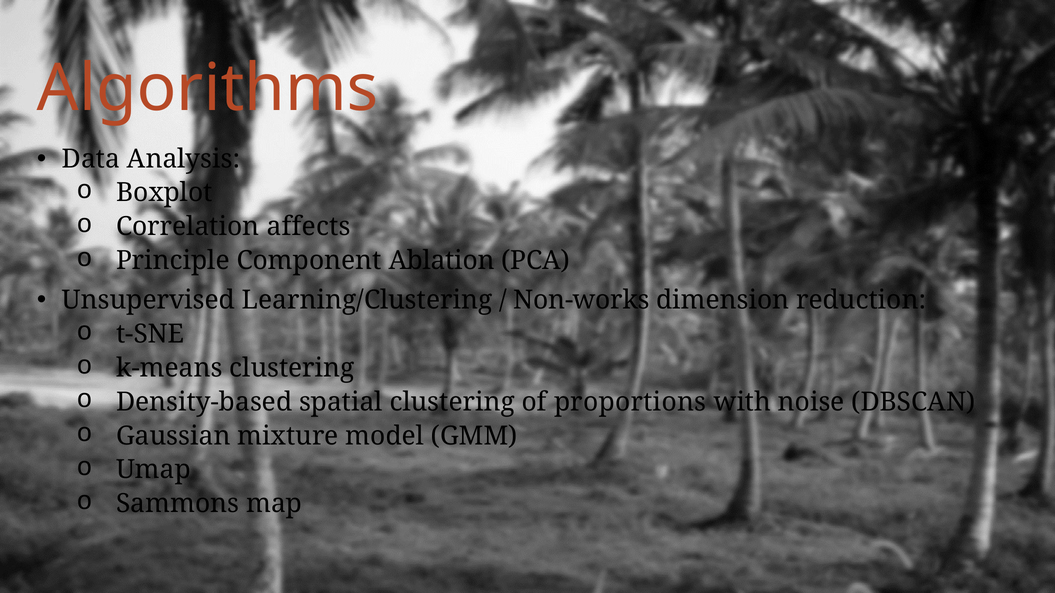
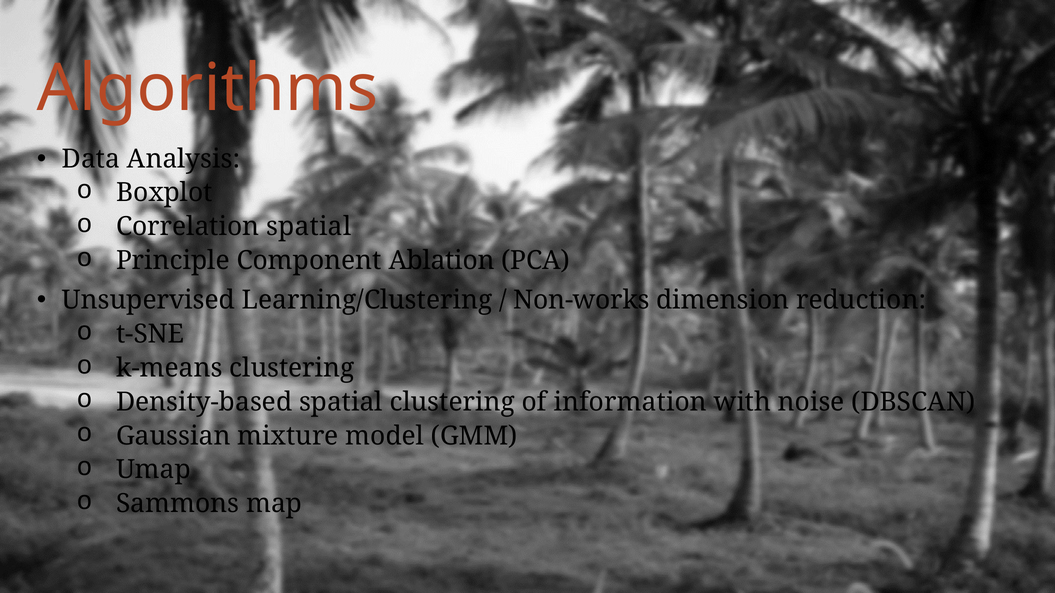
Correlation affects: affects -> spatial (309, 227)
proportions: proportions -> information (630, 402)
